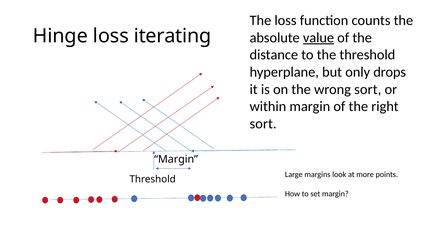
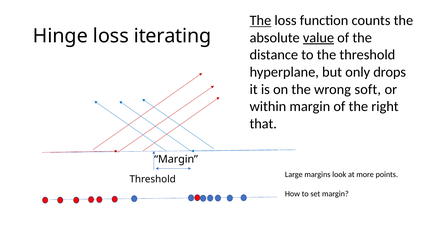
The underline: none -> present (260, 20)
wrong sort: sort -> soft (368, 89)
sort: sort -> that (263, 124)
